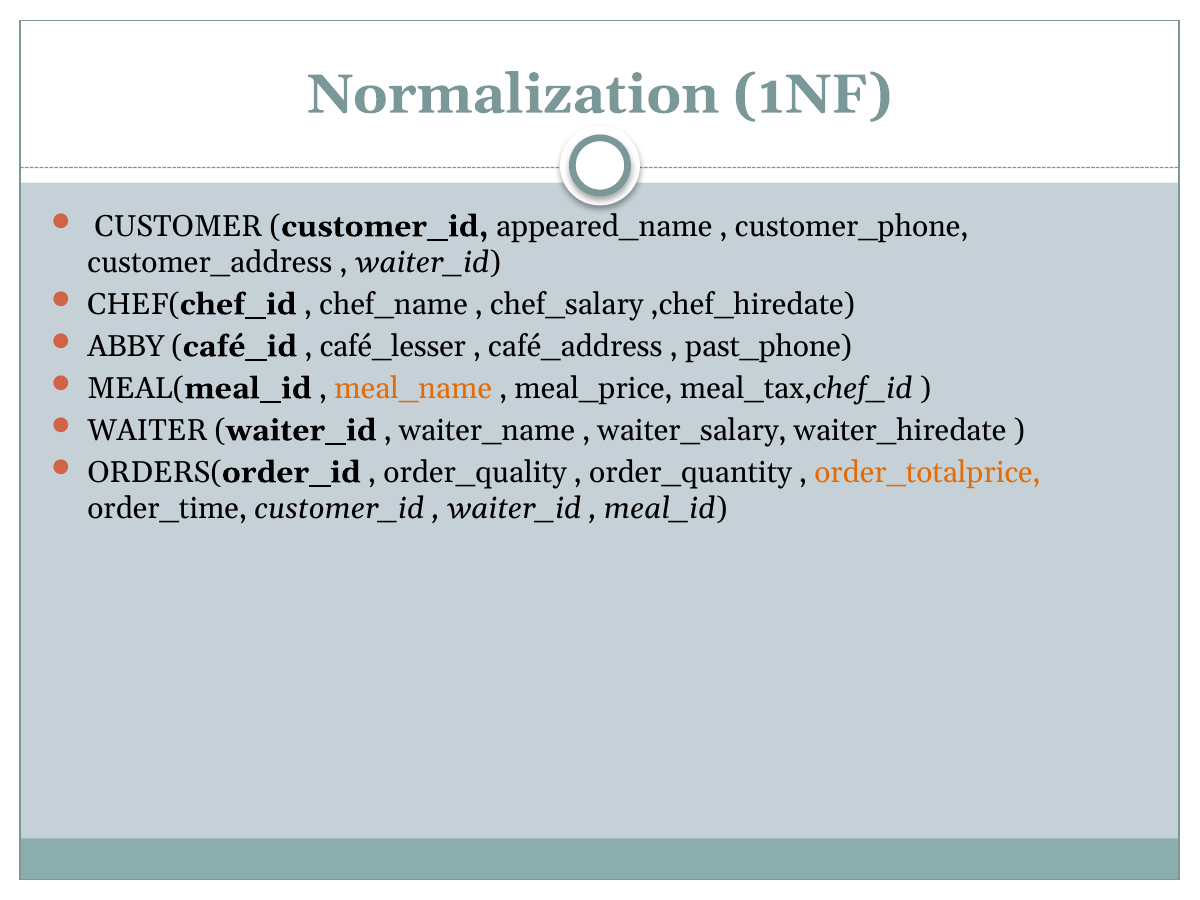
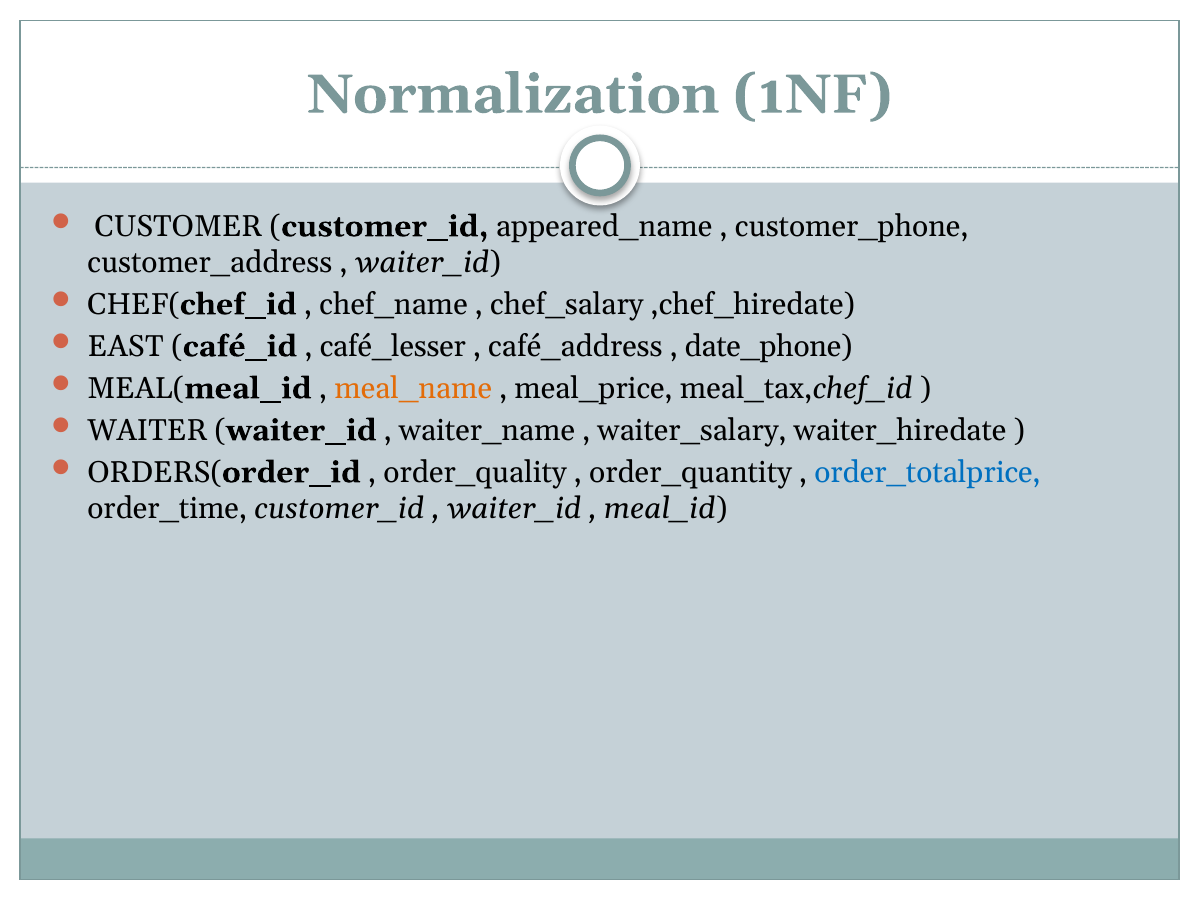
ABBY: ABBY -> EAST (126, 346)
past_phone: past_phone -> date_phone (769, 346)
order_totalprice colour: orange -> blue (928, 472)
